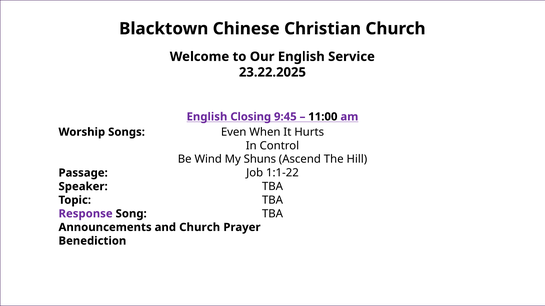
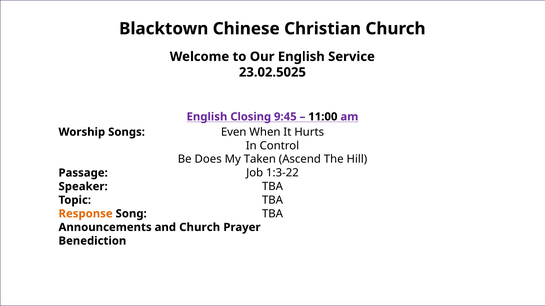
23.22.2025: 23.22.2025 -> 23.02.5025 (272, 72)
Wind: Wind -> Does (208, 160)
Shuns: Shuns -> Taken (260, 160)
1:1-22: 1:1-22 -> 1:3-22 (282, 173)
Response colour: purple -> orange (86, 214)
